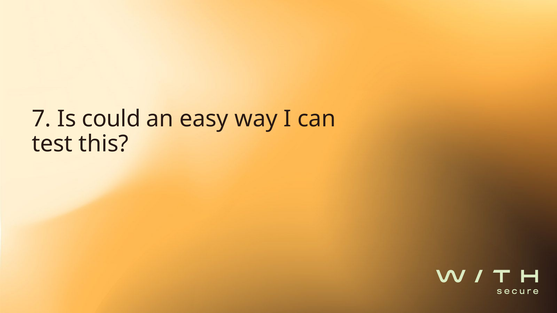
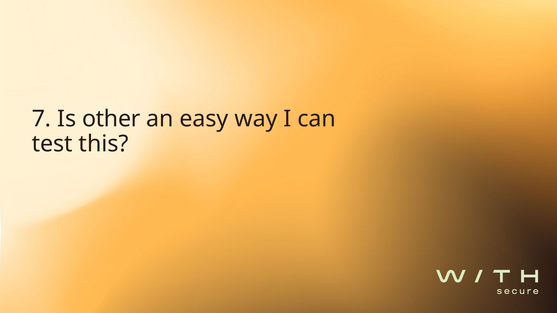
could: could -> other (111, 119)
